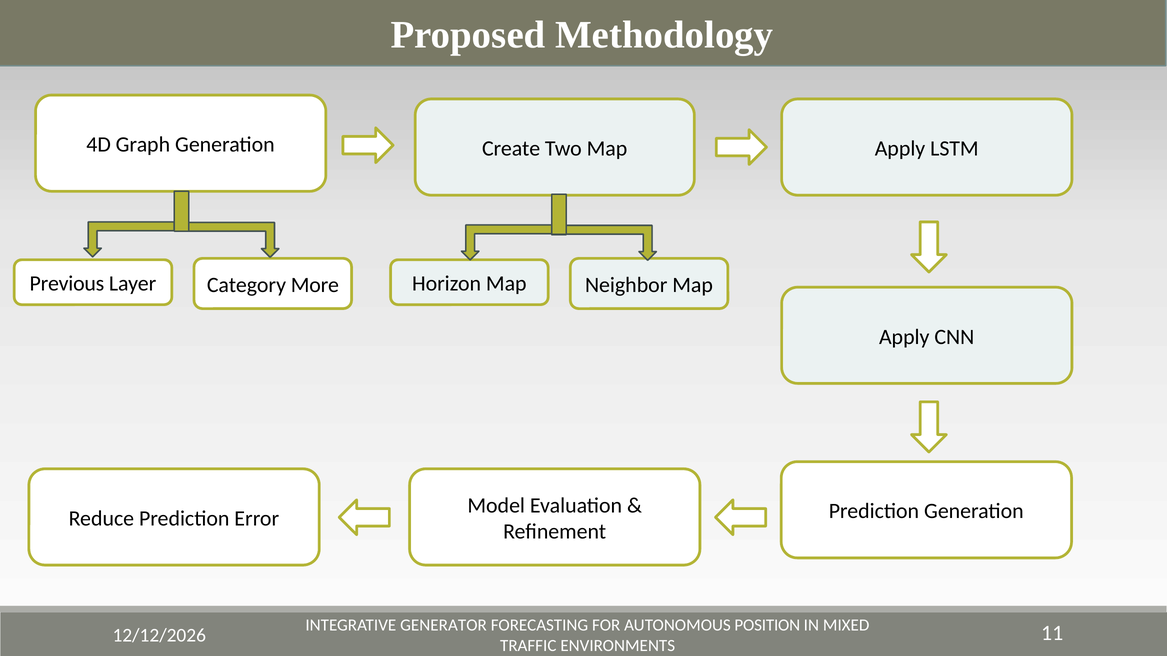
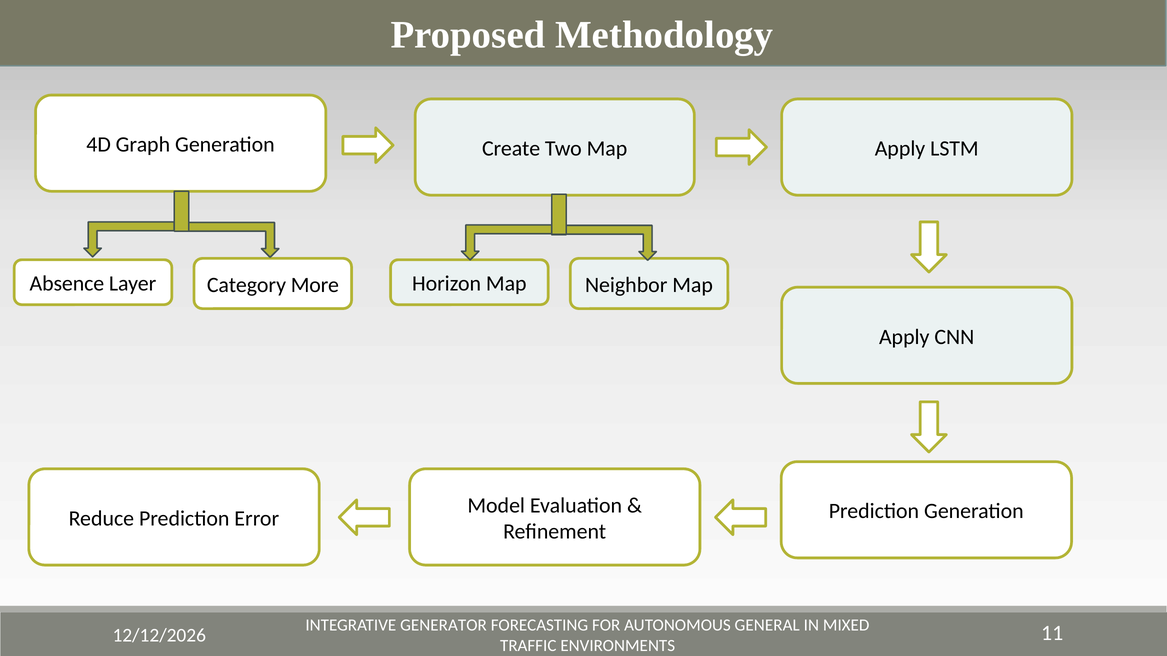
Previous: Previous -> Absence (67, 284)
POSITION: POSITION -> GENERAL (767, 625)
